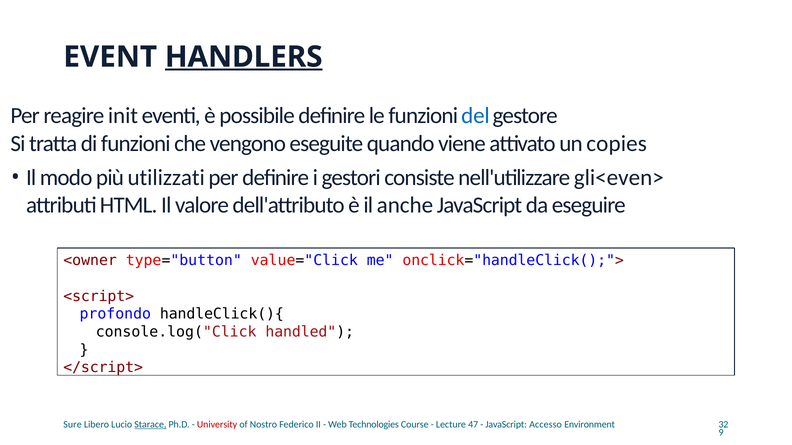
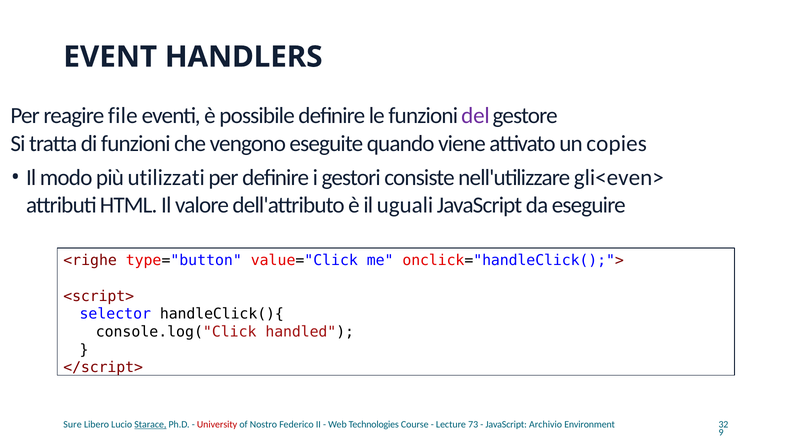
HANDLERS underline: present -> none (244, 57)
init: init -> file (123, 116)
del colour: blue -> purple (475, 116)
anche: anche -> uguali (405, 205)
<owner: <owner -> <righe (90, 260)
profondo: profondo -> selector (115, 314)
47: 47 -> 73 (473, 425)
Accesso: Accesso -> Archivio (546, 425)
